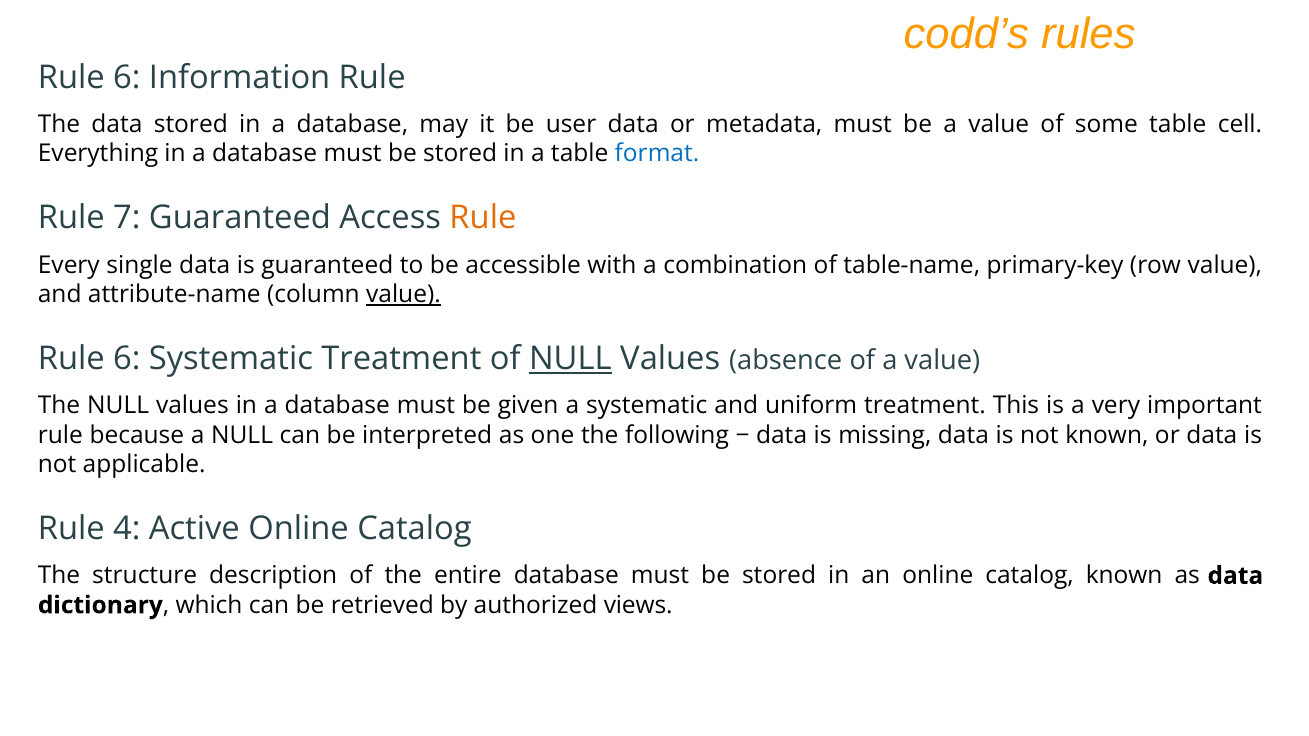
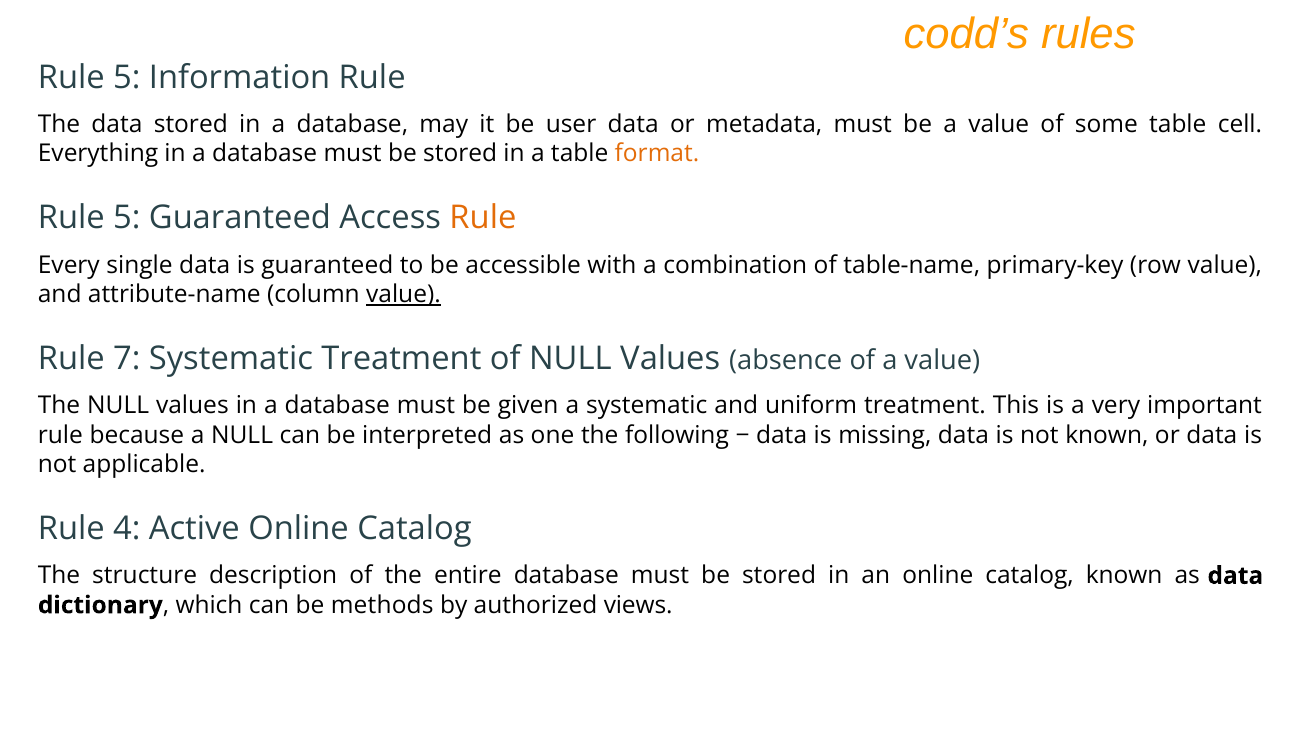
6: 6 -> 5 (127, 78)
format colour: blue -> orange (657, 154)
7: 7 -> 5 (127, 218)
6: 6 -> 7 (127, 359)
NULL underline: present -> none (570, 359)
retrieved: retrieved -> methods (382, 605)
